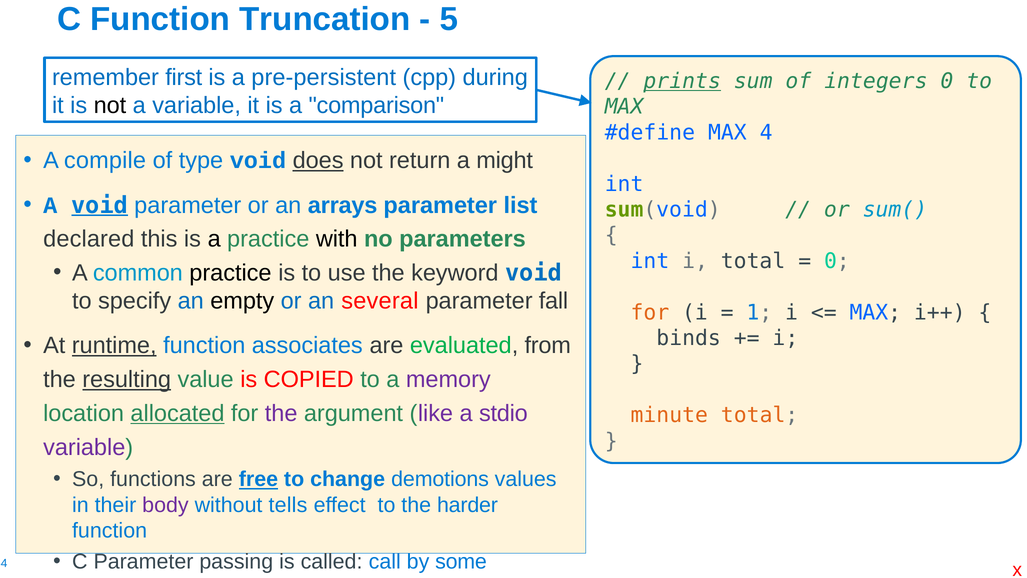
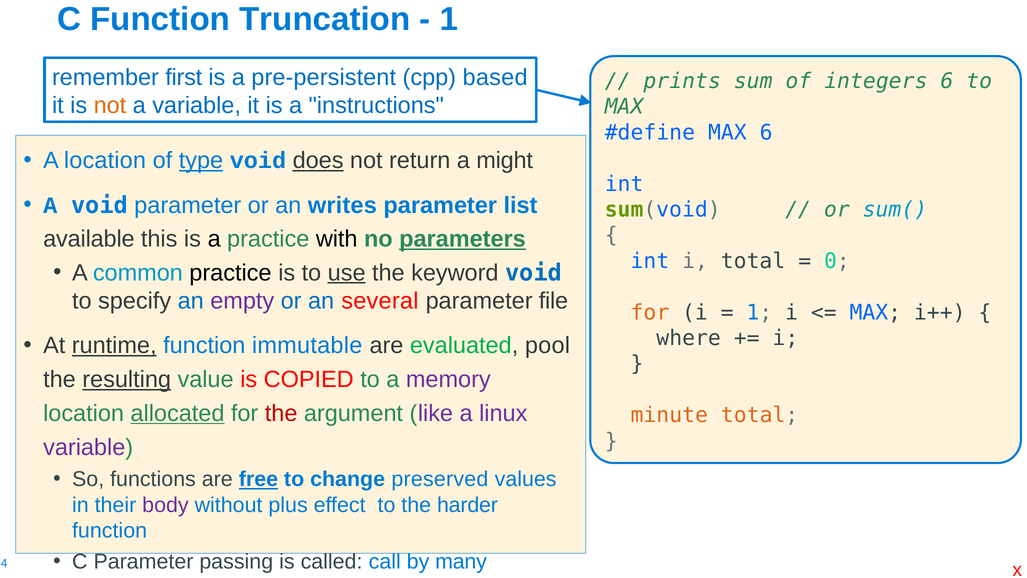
5: 5 -> 1 (449, 19)
during: during -> based (495, 77)
prints underline: present -> none (682, 81)
integers 0: 0 -> 6 (947, 81)
not colour: black -> orange (110, 106)
comparison: comparison -> instructions (376, 106)
MAX 4: 4 -> 6 (766, 133)
A compile: compile -> location (105, 161)
type underline: none -> present (201, 161)
void underline: present -> none (100, 205)
arrays: arrays -> writes (342, 205)
declared: declared -> available (89, 239)
parameters underline: none -> present (462, 239)
use underline: none -> present (347, 273)
empty colour: black -> purple (242, 301)
fall: fall -> file (553, 301)
binds: binds -> where (689, 338)
associates: associates -> immutable (307, 345)
from: from -> pool (547, 345)
the colour: purple -> red (281, 413)
stdio: stdio -> linux (503, 413)
demotions: demotions -> preserved (440, 479)
tells: tells -> plus (288, 505)
some: some -> many (461, 562)
